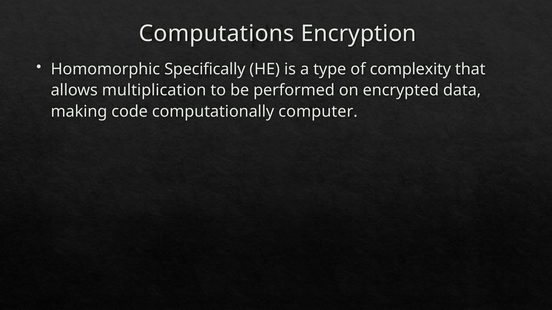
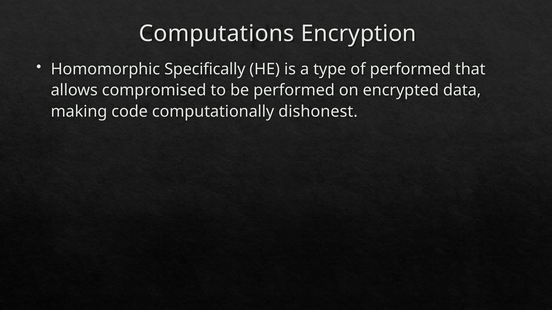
of complexity: complexity -> performed (410, 69)
multiplication: multiplication -> compromised (154, 90)
computer: computer -> dishonest (318, 112)
